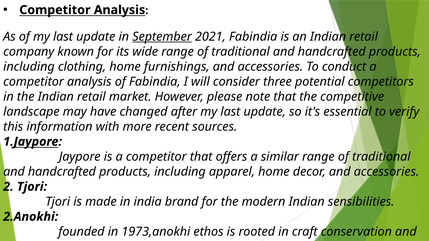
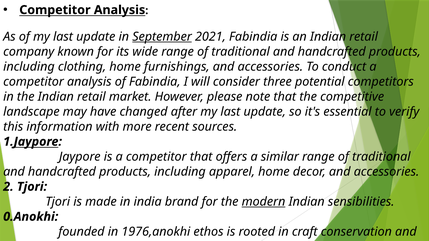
modern underline: none -> present (264, 202)
2.Anokhi: 2.Anokhi -> 0.Anokhi (31, 217)
1973,anokhi: 1973,anokhi -> 1976,anokhi (156, 232)
